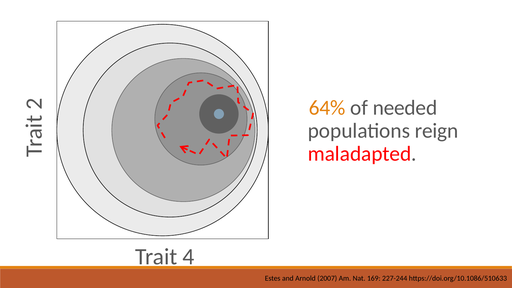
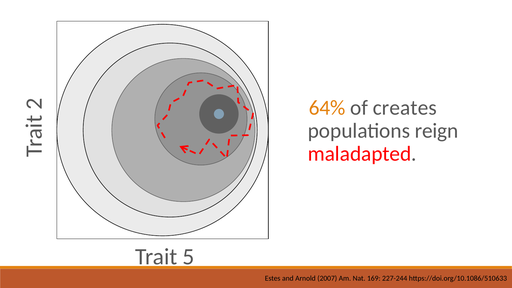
needed: needed -> creates (405, 108)
4: 4 -> 5 (188, 257)
